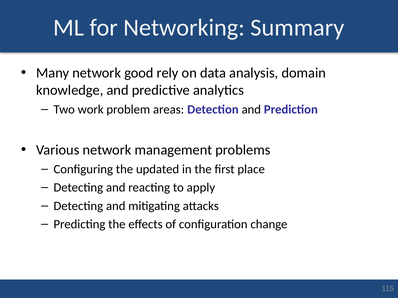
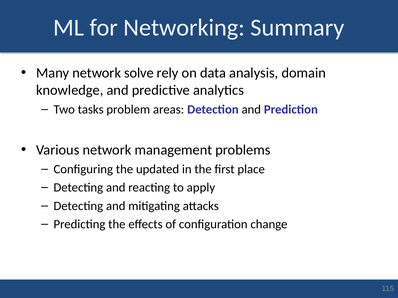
good: good -> solve (139, 73)
work: work -> tasks (91, 110)
